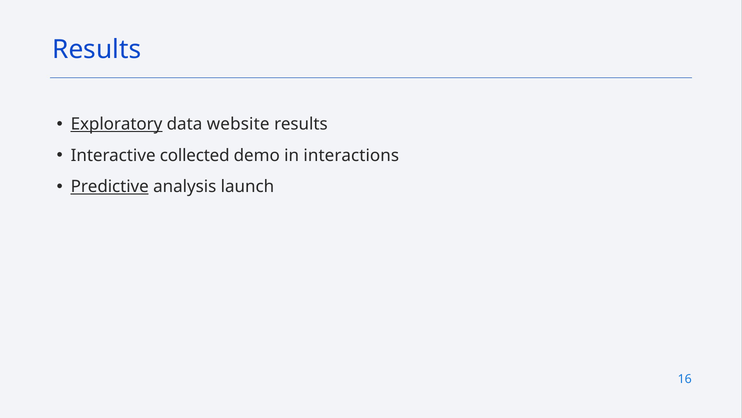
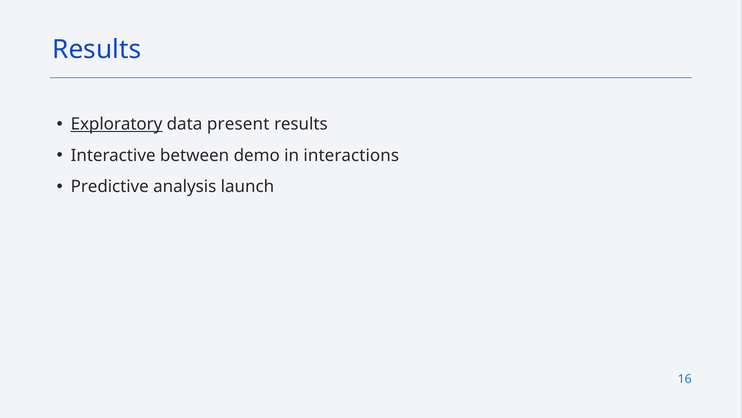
website: website -> present (238, 124)
collected: collected -> between (195, 155)
Predictive underline: present -> none (110, 187)
